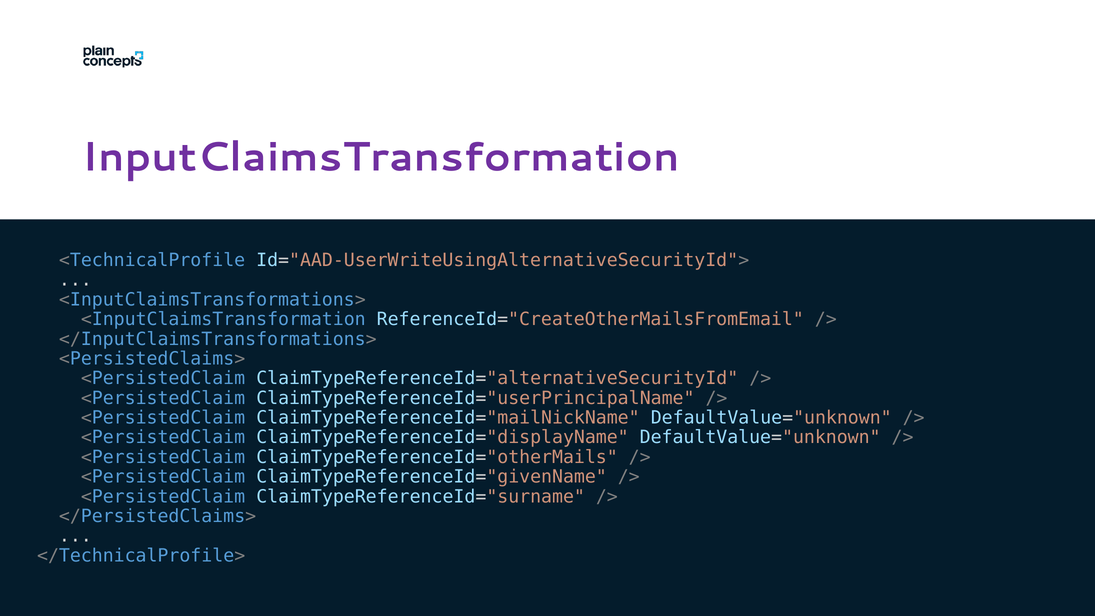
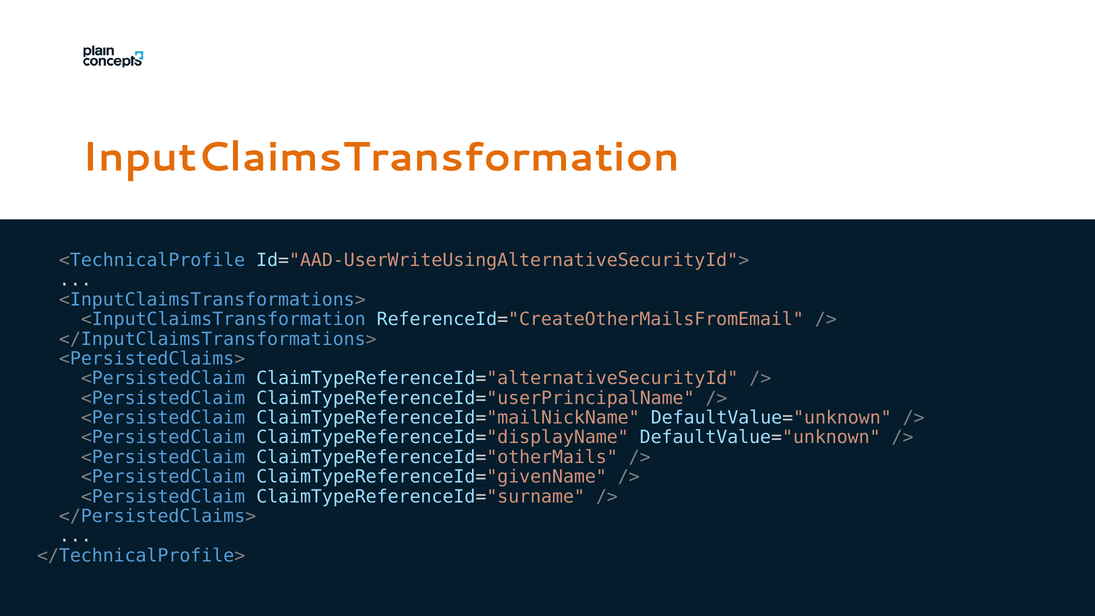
InputClaimsTransformation colour: purple -> orange (381, 157)
